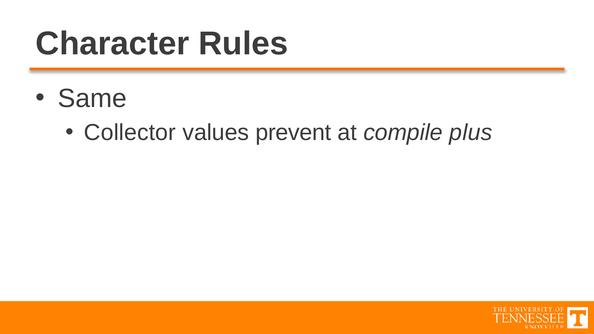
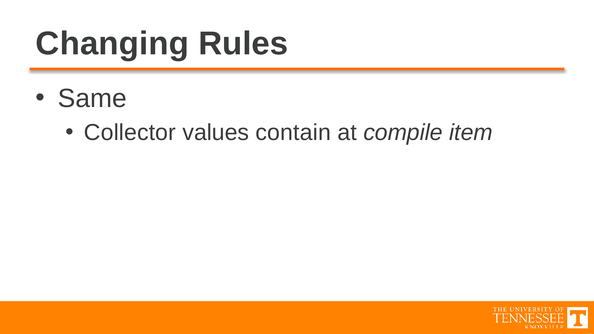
Character: Character -> Changing (112, 44)
prevent: prevent -> contain (293, 133)
plus: plus -> item (471, 133)
